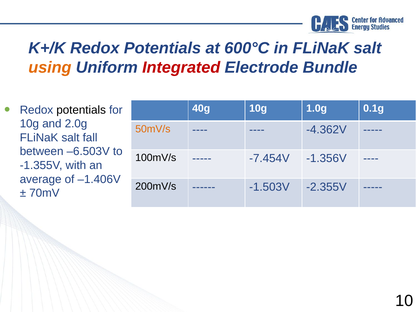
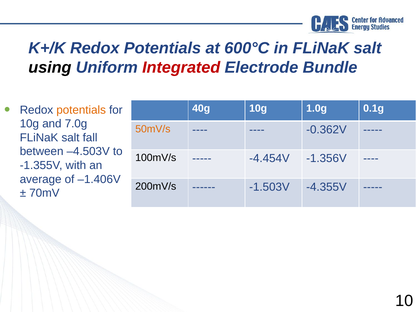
using colour: orange -> black (50, 68)
potentials colour: black -> orange (81, 110)
2.0g: 2.0g -> 7.0g (76, 124)
-4.362V: -4.362V -> -0.362V (326, 130)
–6.503V: –6.503V -> –4.503V (88, 151)
-7.454V: -7.454V -> -4.454V (269, 158)
-2.355V: -2.355V -> -4.355V (326, 187)
